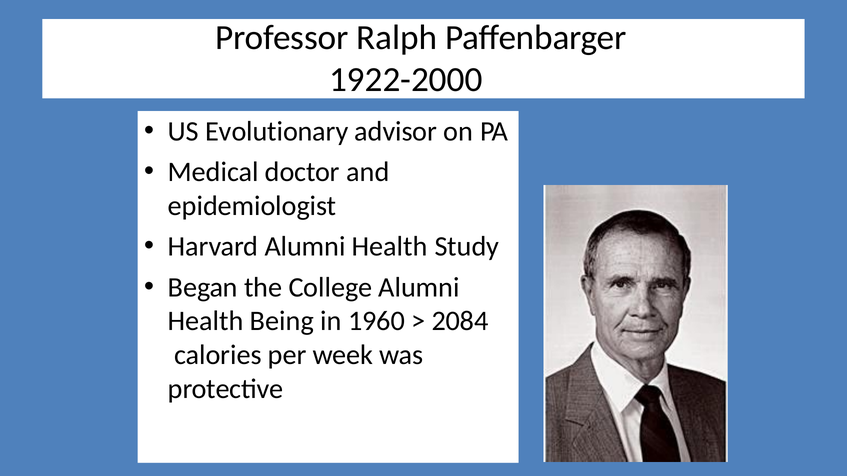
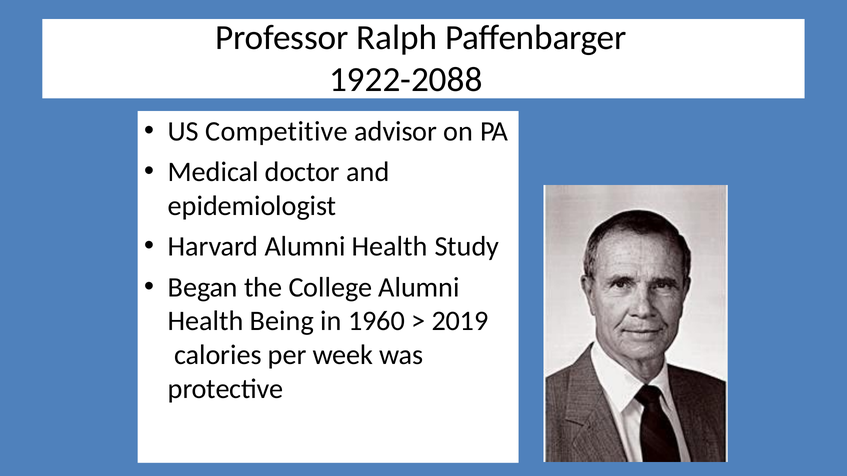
1922-2000: 1922-2000 -> 1922-2088 (406, 80)
Evolutionary: Evolutionary -> Competitive (277, 132)
2084: 2084 -> 2019 (460, 321)
